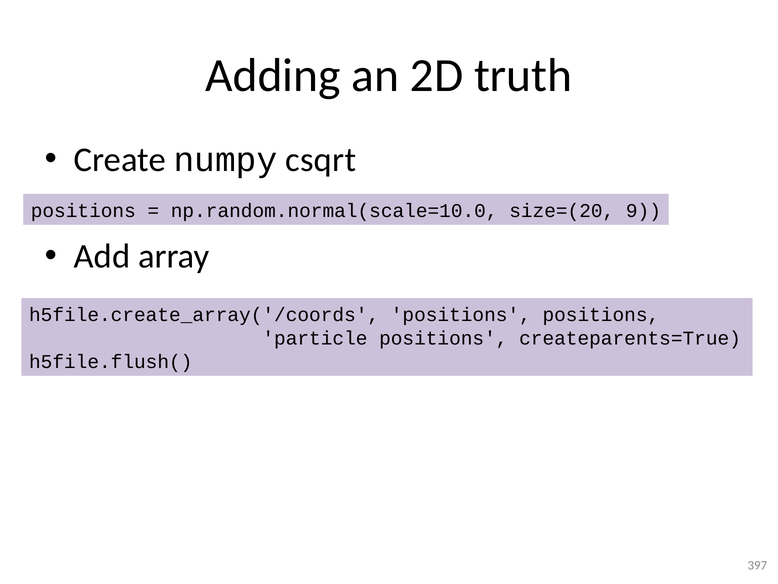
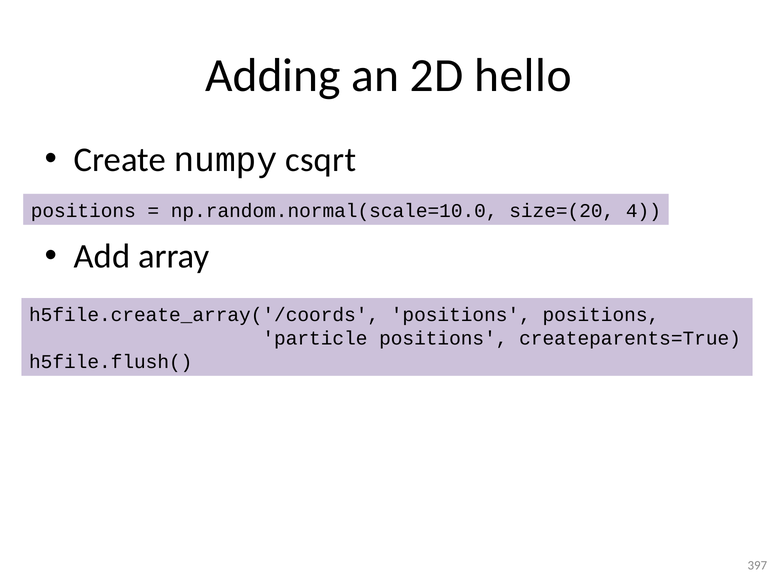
truth: truth -> hello (523, 75)
9: 9 -> 4 (643, 211)
